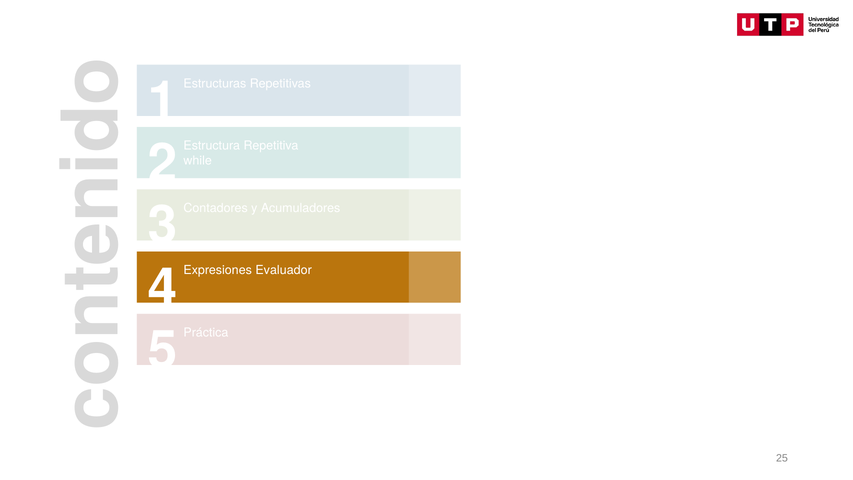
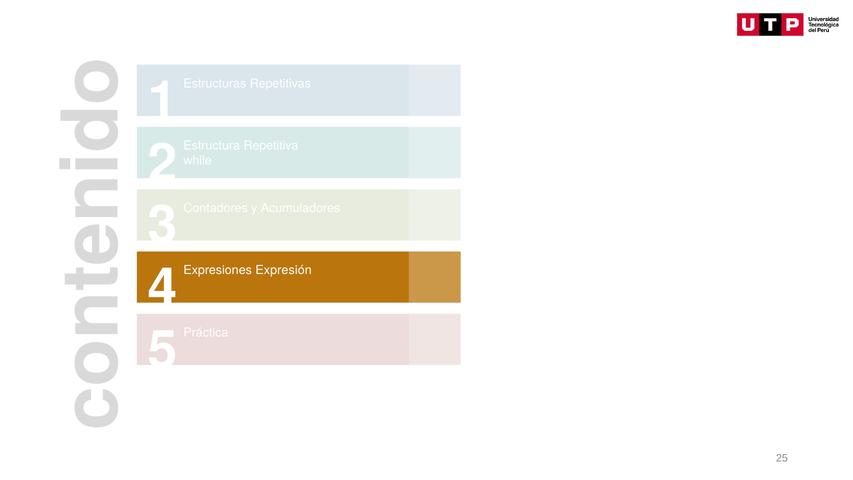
Evaluador: Evaluador -> Expresión (284, 270)
